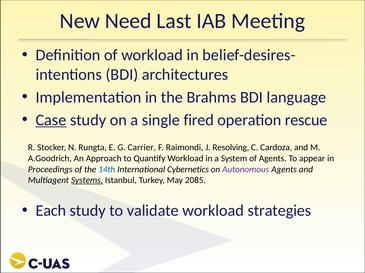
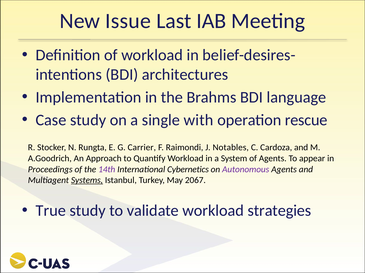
Need: Need -> Issue (128, 21)
Case underline: present -> none (51, 120)
fired: fired -> with (199, 120)
Resolving: Resolving -> Notables (231, 148)
14th colour: blue -> purple (107, 170)
2085: 2085 -> 2067 (195, 181)
Each: Each -> True (51, 211)
